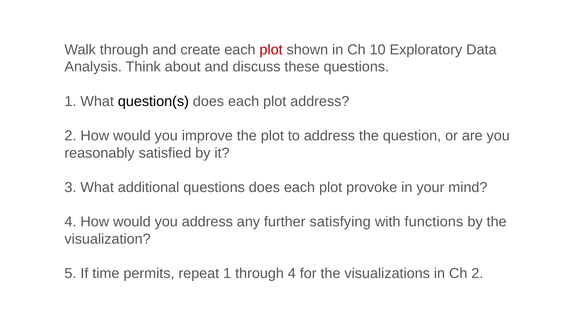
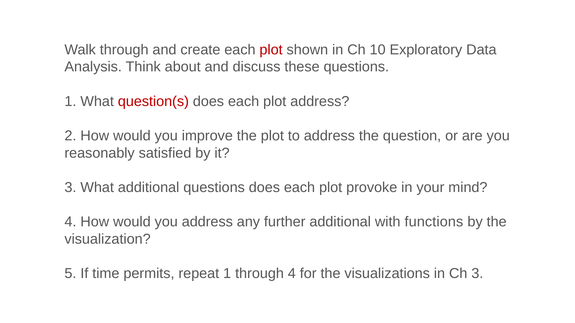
question(s colour: black -> red (153, 101)
further satisfying: satisfying -> additional (340, 222)
Ch 2: 2 -> 3 (477, 274)
